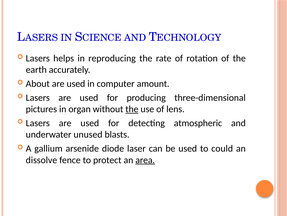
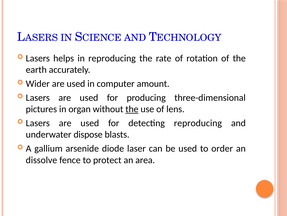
About: About -> Wider (38, 83)
detecting atmospheric: atmospheric -> reproducing (198, 123)
unused: unused -> dispose (88, 134)
could: could -> order (222, 148)
area underline: present -> none (145, 159)
